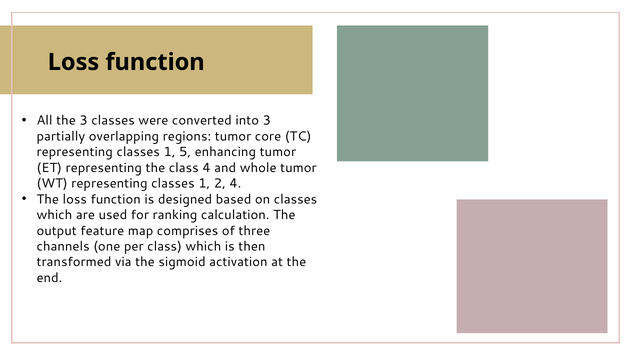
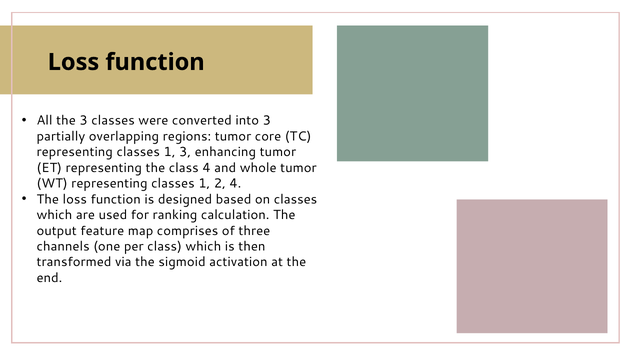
1 5: 5 -> 3 (185, 152)
